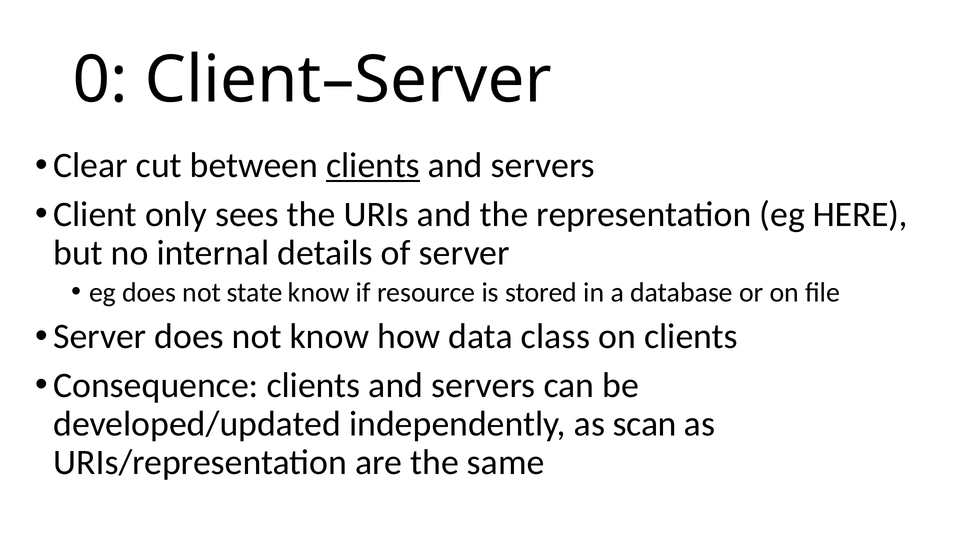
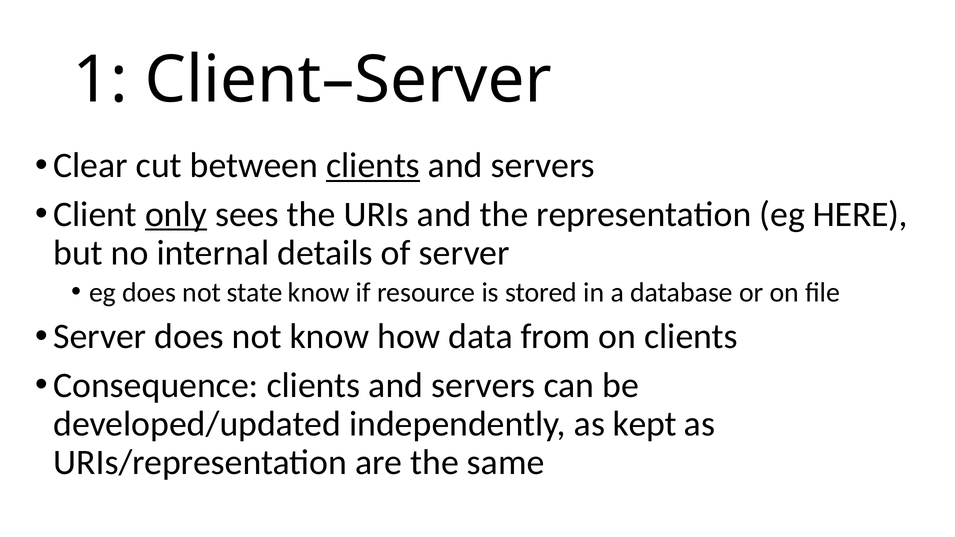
0: 0 -> 1 (100, 80)
only underline: none -> present (176, 214)
class: class -> from (556, 337)
scan: scan -> kept (645, 424)
